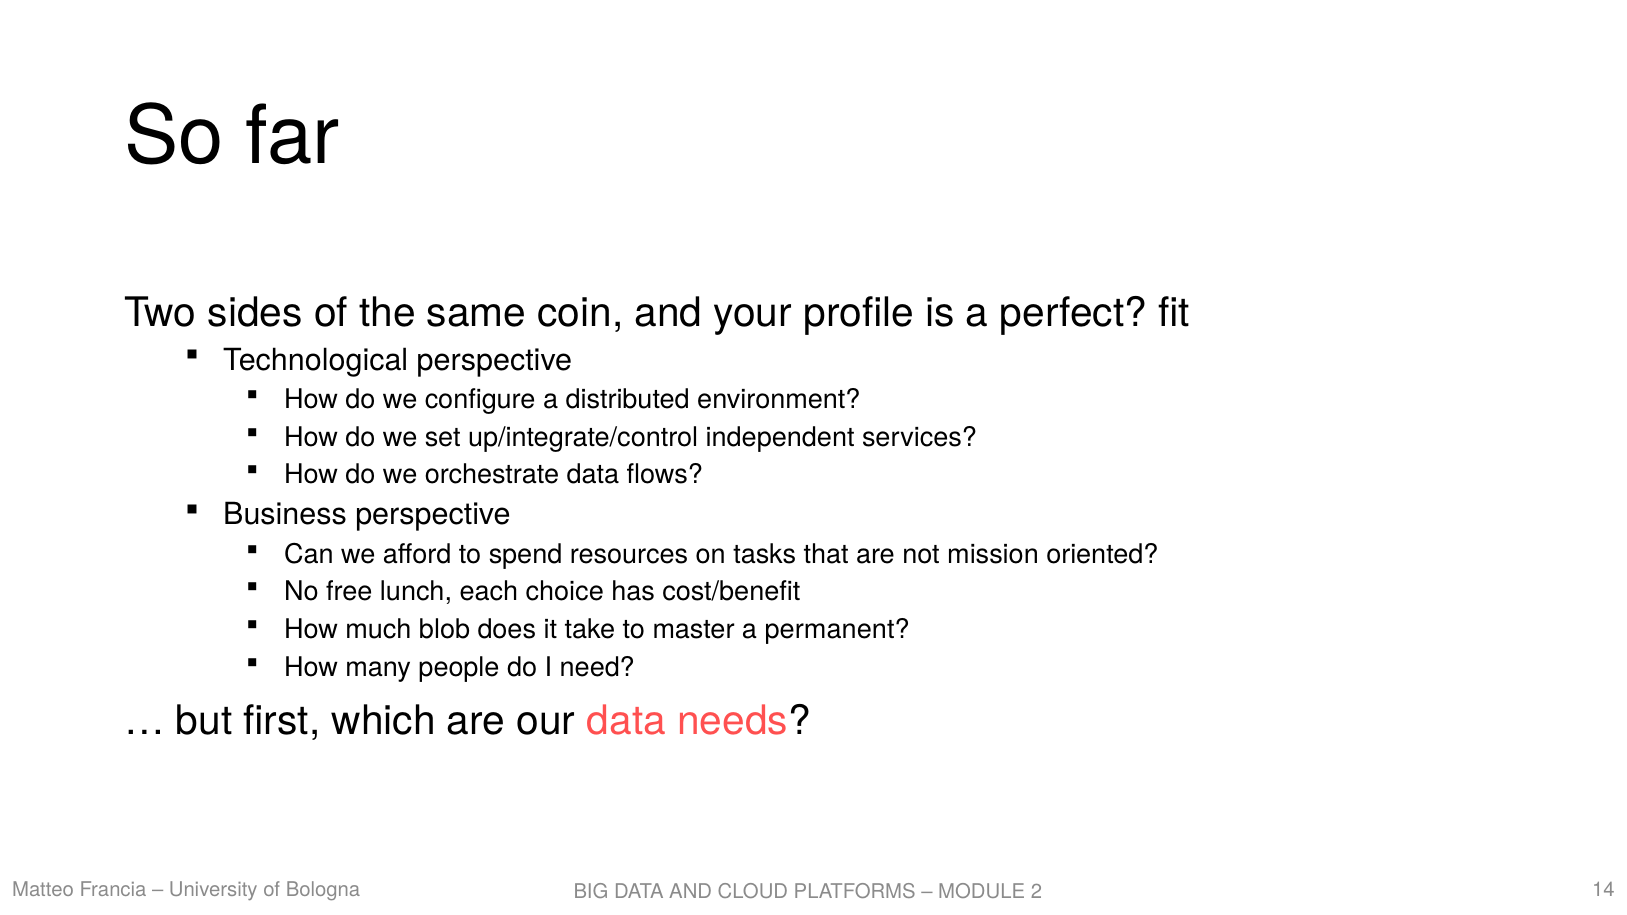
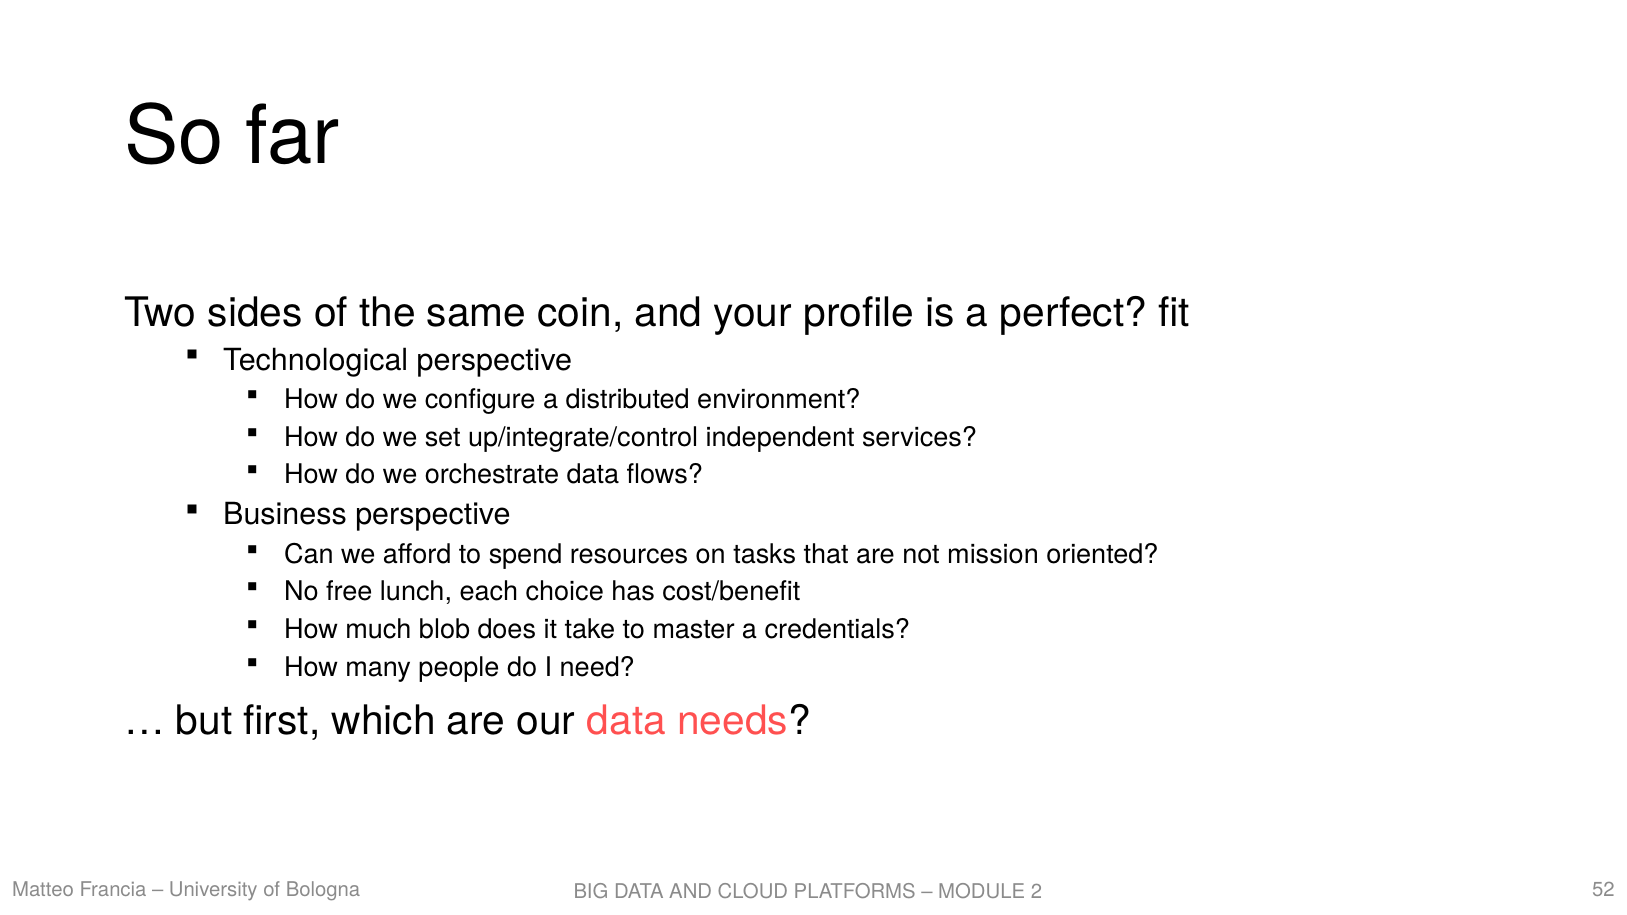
permanent: permanent -> credentials (837, 630)
14: 14 -> 52 (1603, 890)
